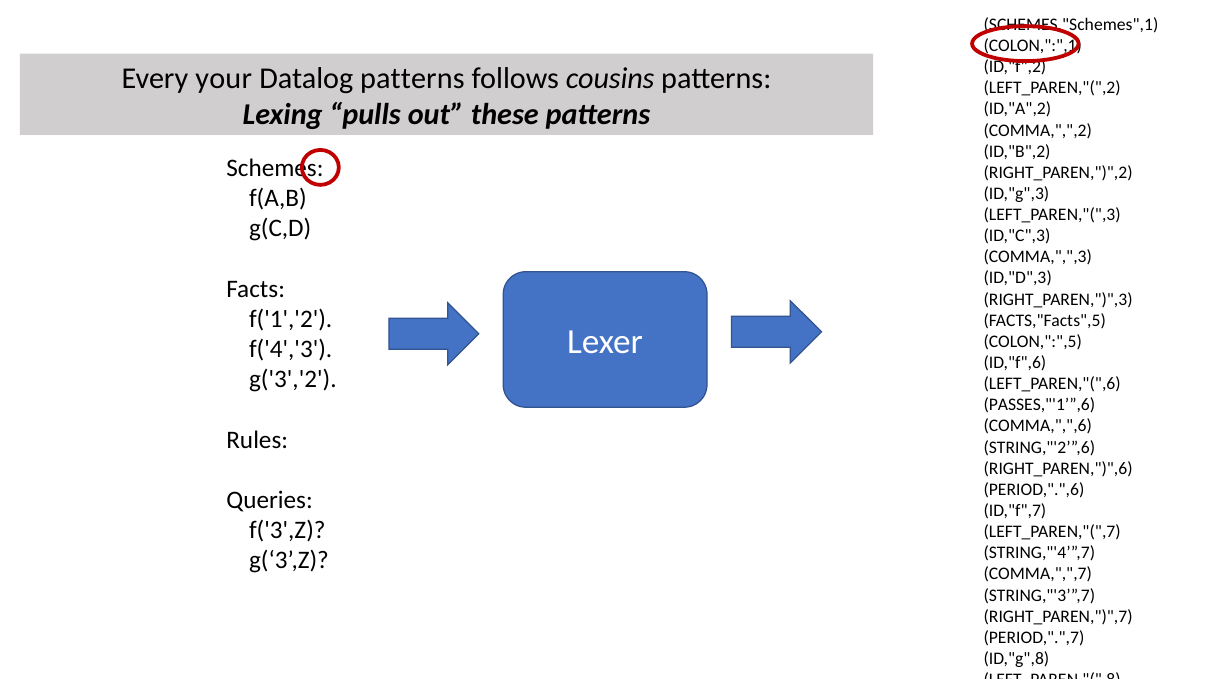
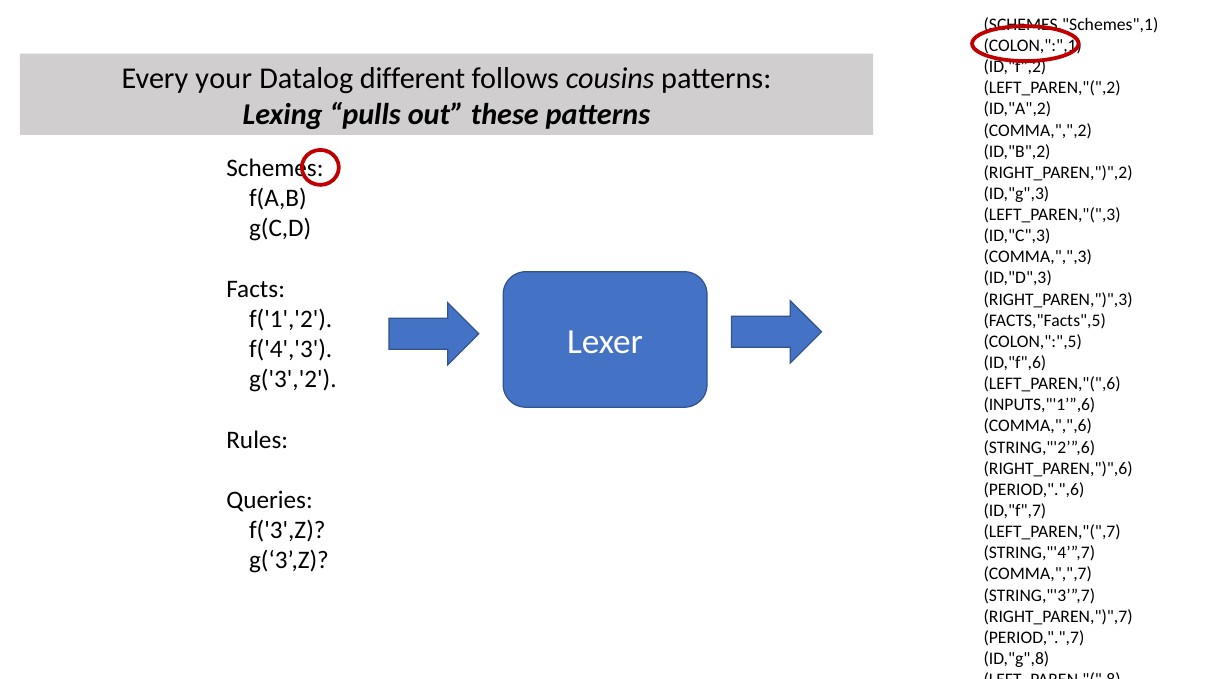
Datalog patterns: patterns -> different (413, 78)
PASSES,"'1’”,6: PASSES,"'1’”,6 -> INPUTS,"'1’”,6 (1039, 405)
